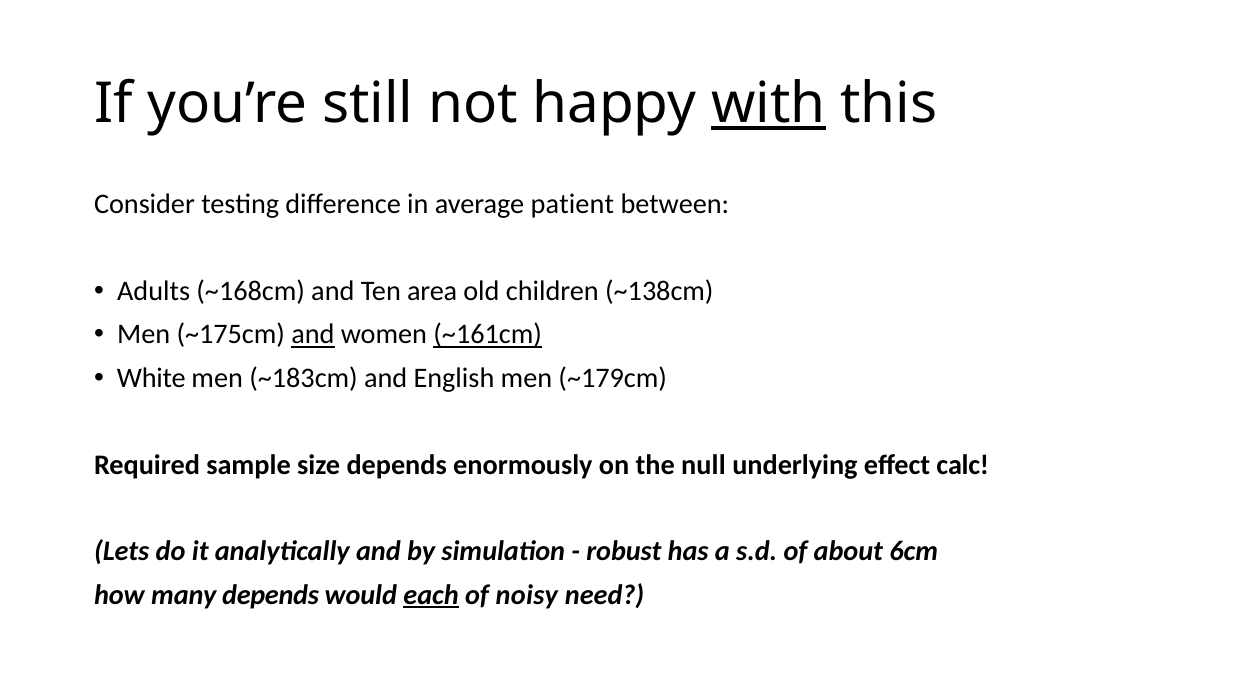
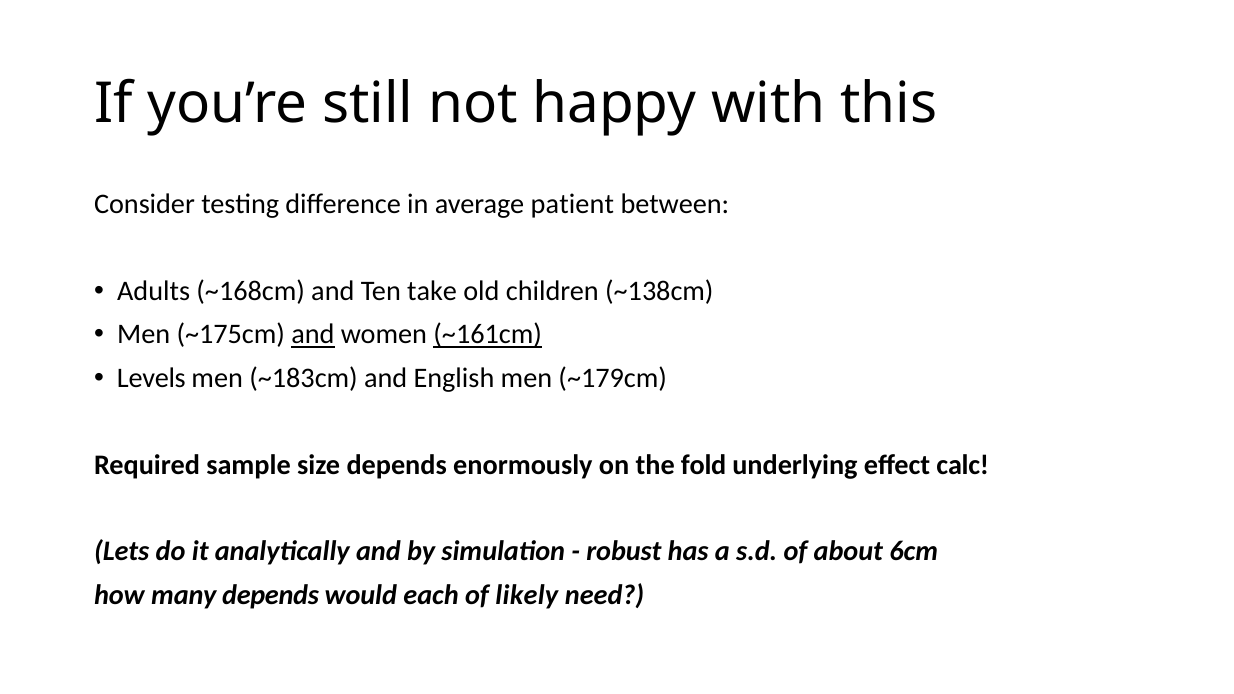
with underline: present -> none (768, 104)
area: area -> take (432, 291)
White: White -> Levels (151, 378)
null: null -> fold (704, 465)
each underline: present -> none (431, 595)
noisy: noisy -> likely (527, 595)
